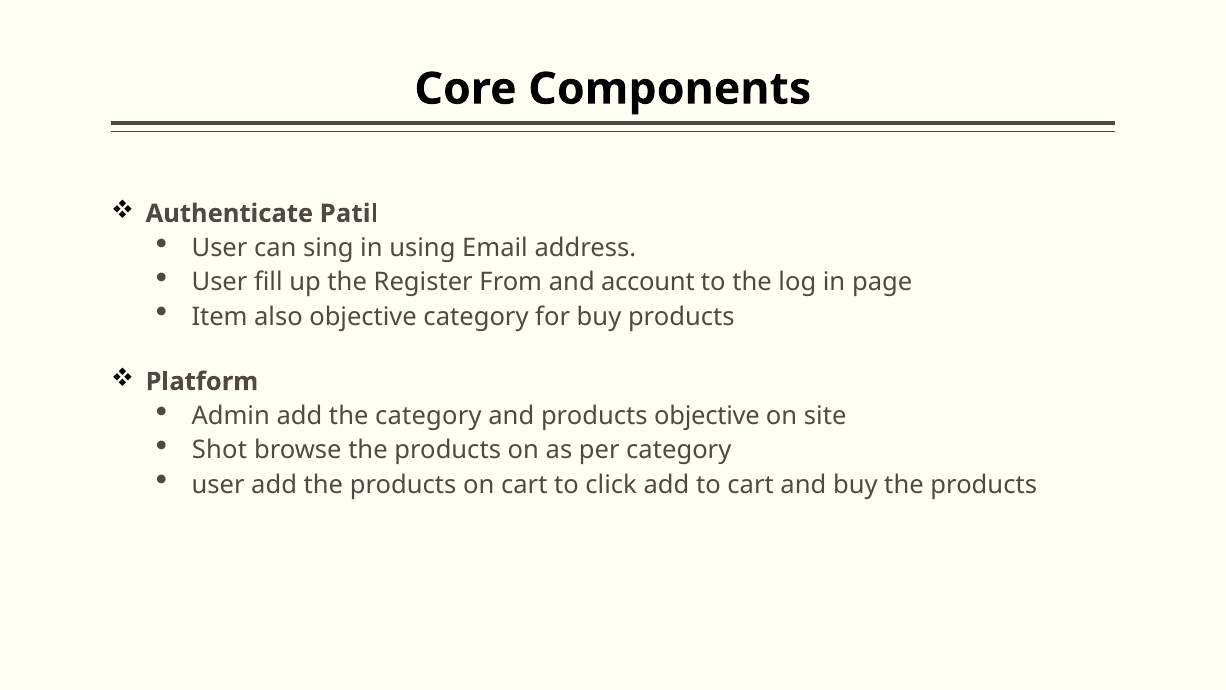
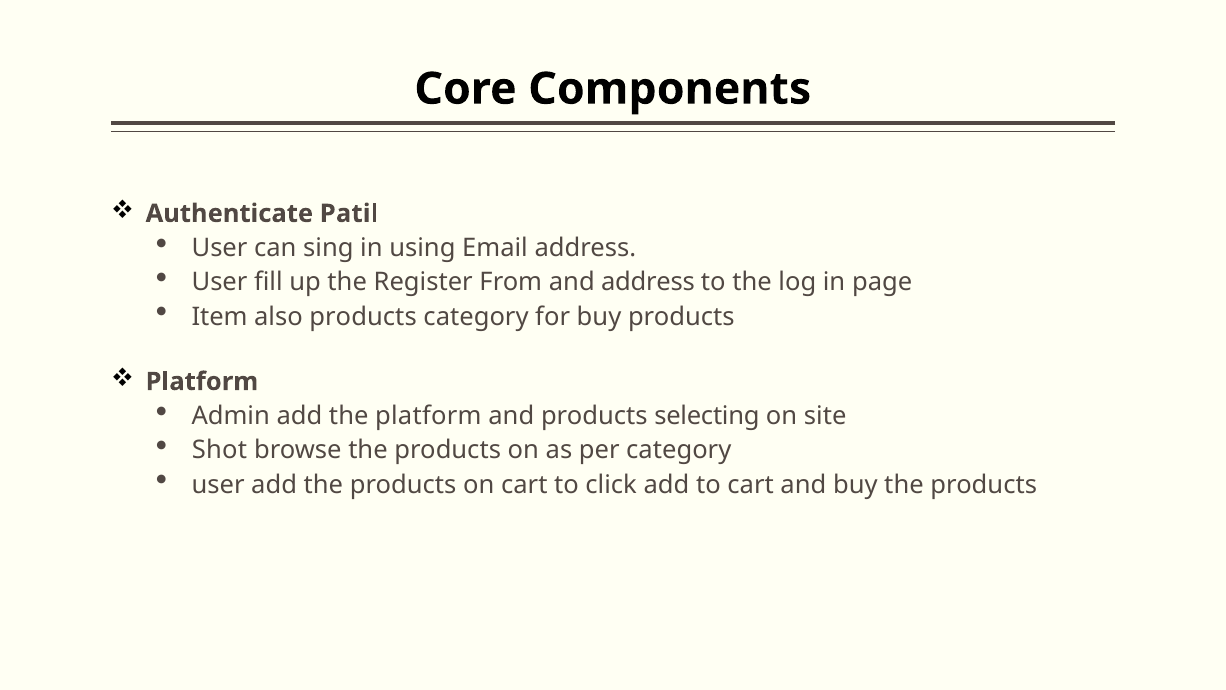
and account: account -> address (648, 282)
also objective: objective -> products (363, 316)
the category: category -> platform (428, 416)
products objective: objective -> selecting (707, 416)
